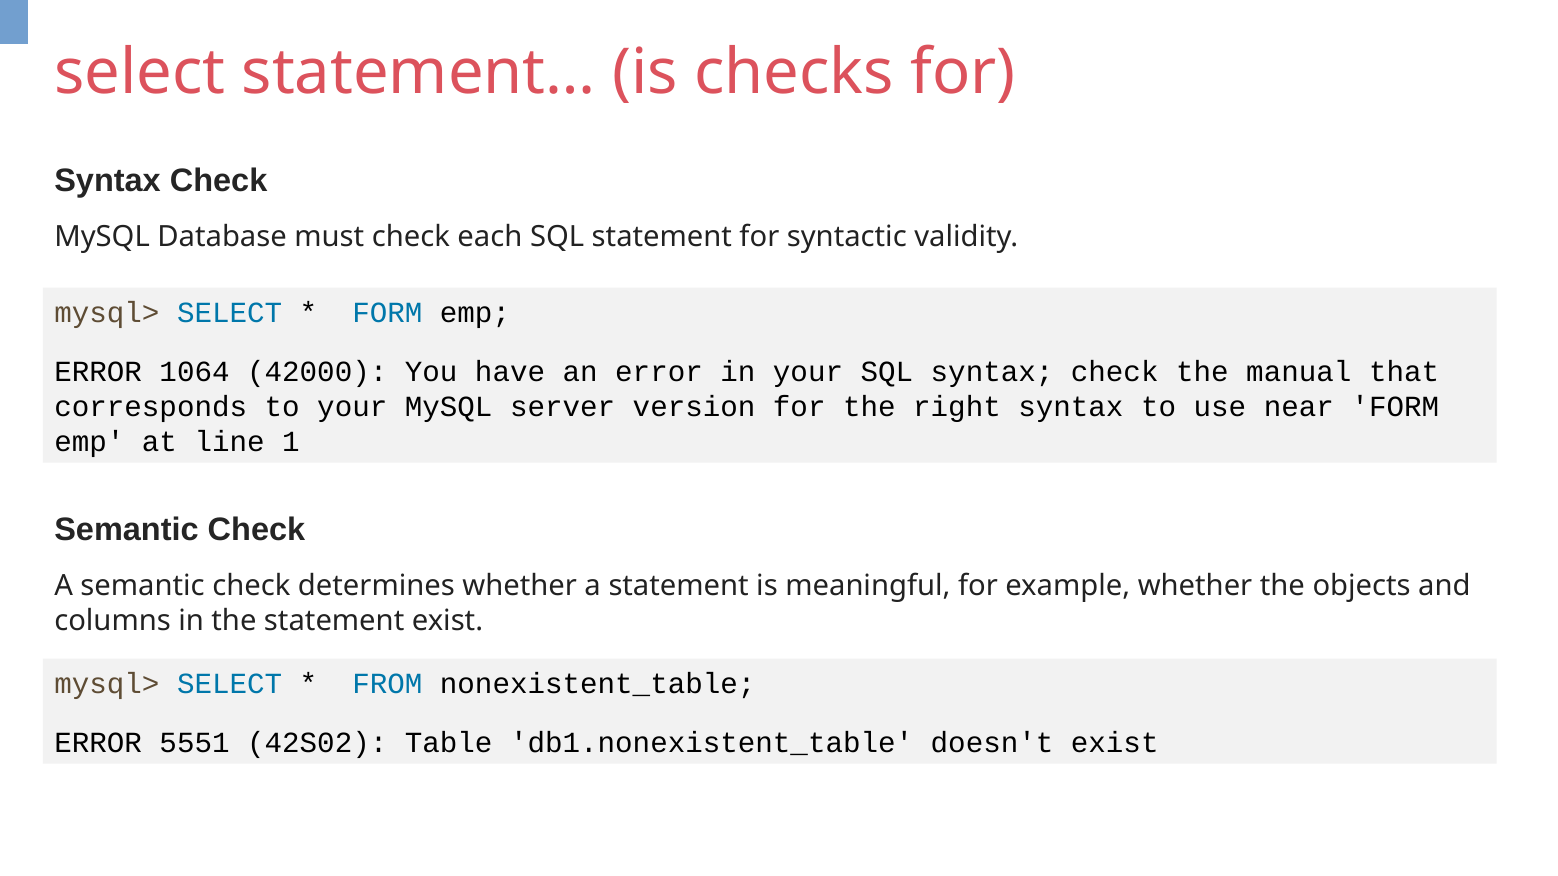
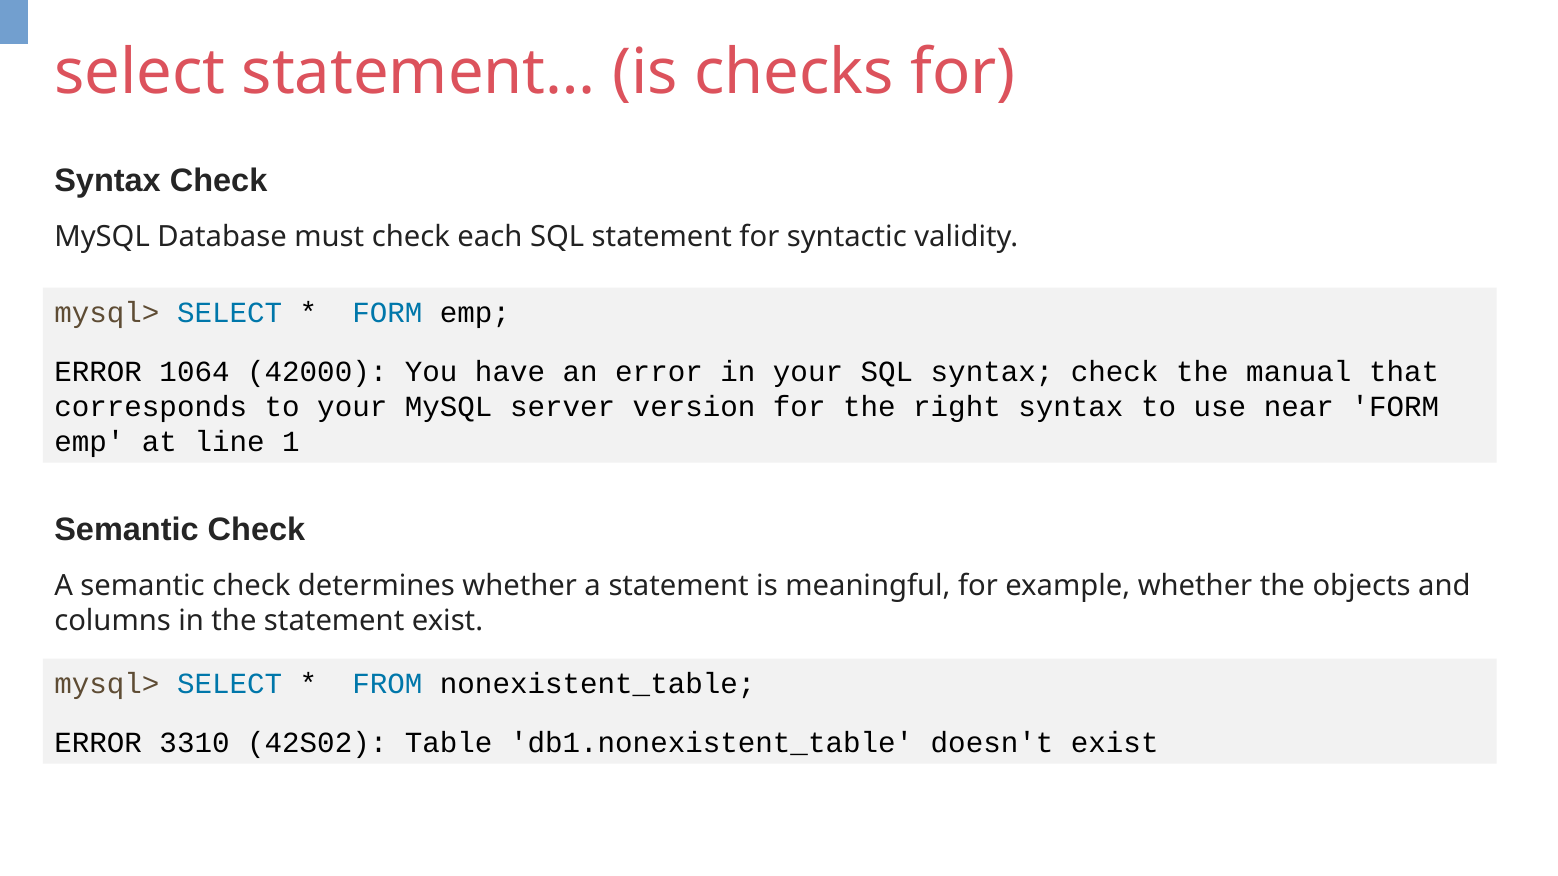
5551: 5551 -> 3310 (195, 743)
